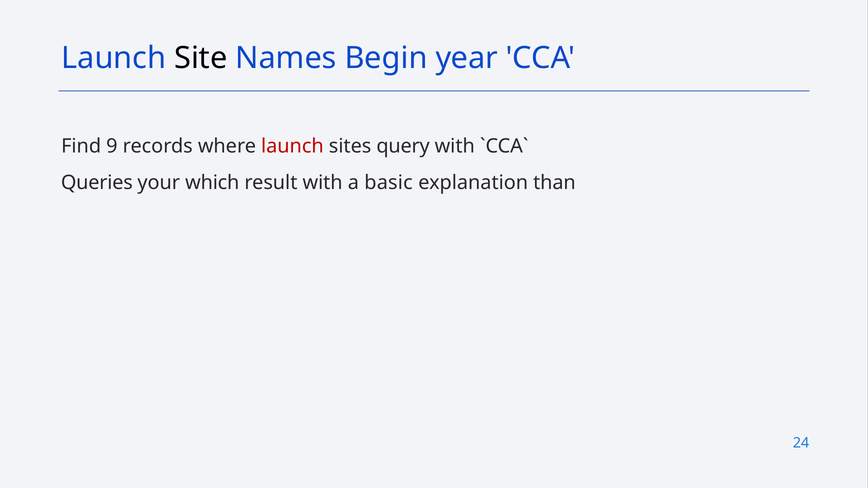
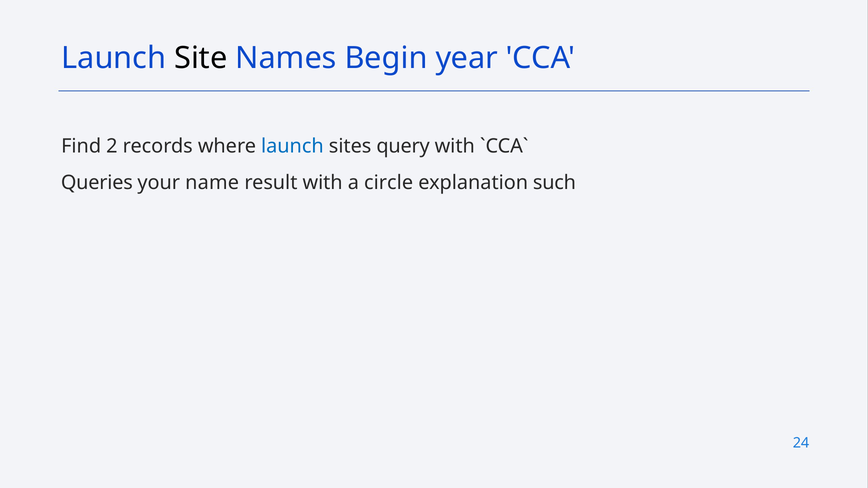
9: 9 -> 2 (112, 146)
launch colour: red -> blue (292, 146)
which: which -> name (212, 183)
basic: basic -> circle (389, 183)
than: than -> such (554, 183)
